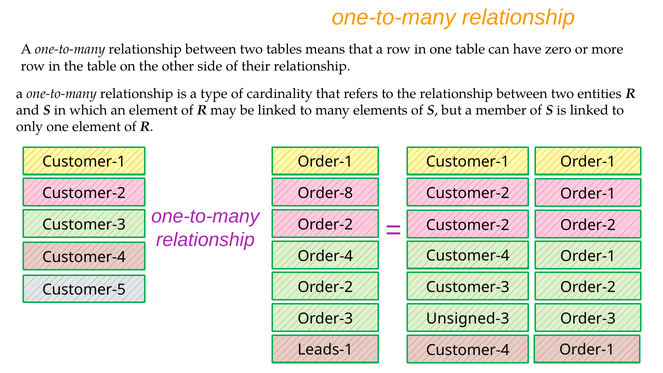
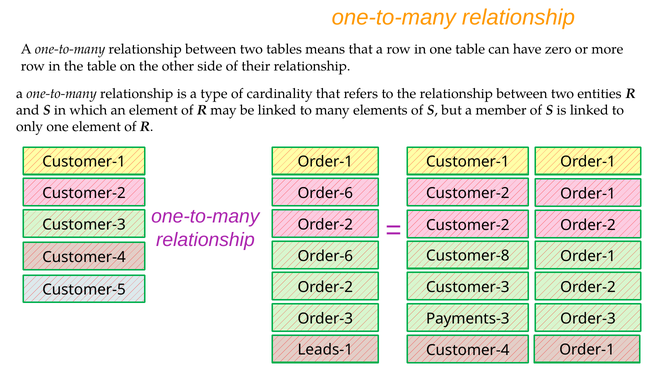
Customer-2 Order-8: Order-8 -> Order-6 (325, 193)
Customer-4: Customer-4 -> Customer-8 (468, 256)
Order-4: Order-4 -> Order-6 (325, 256)
Unsigned-3: Unsigned-3 -> Payments-3 (468, 318)
